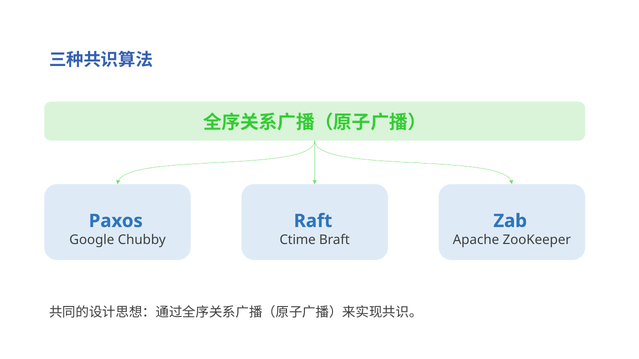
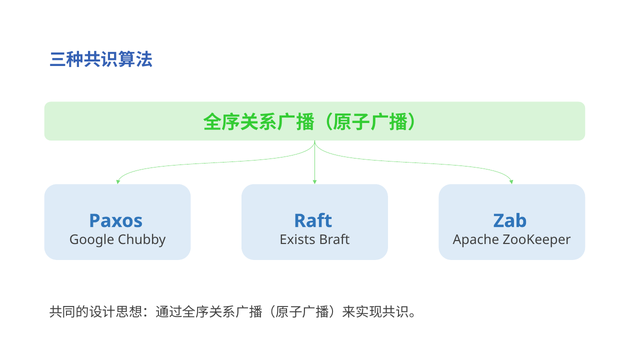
Ctime: Ctime -> Exists (298, 240)
